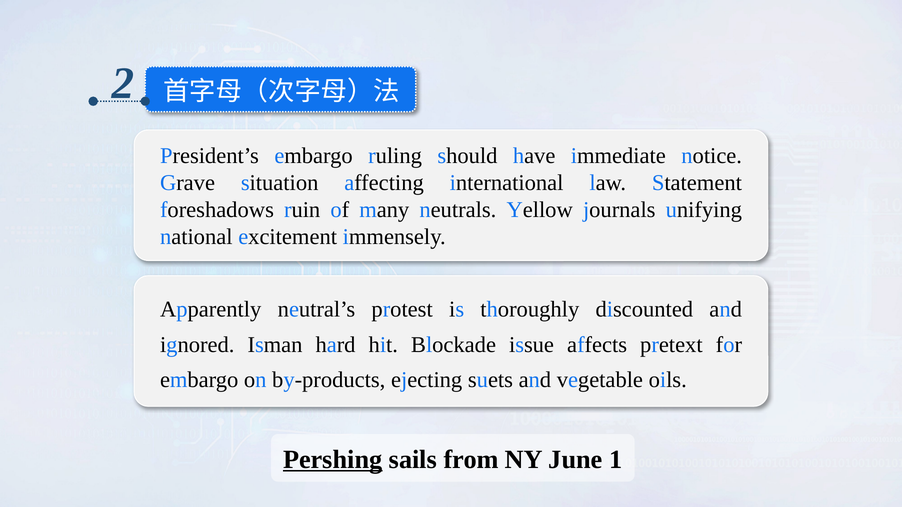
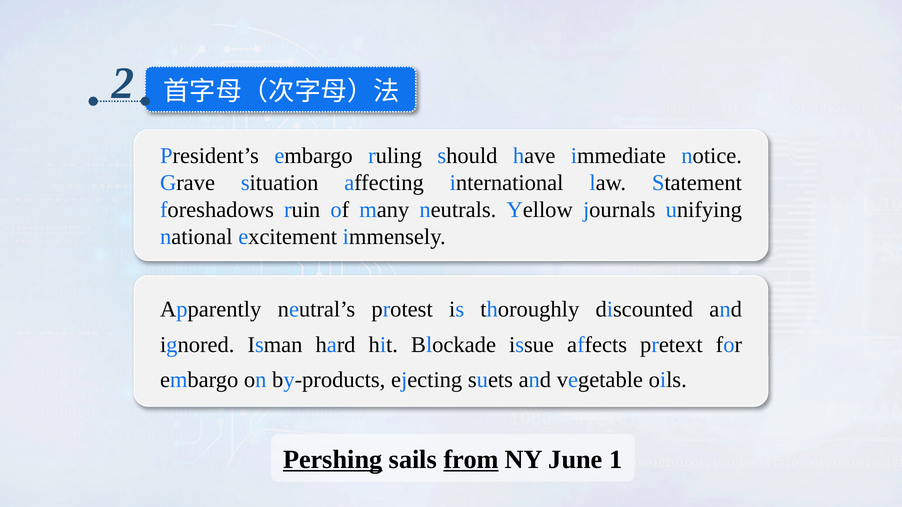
from underline: none -> present (471, 460)
